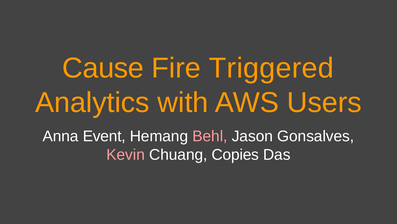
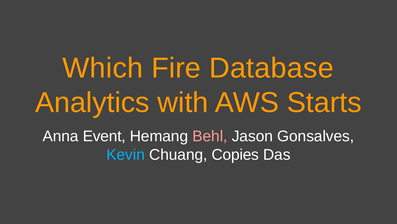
Cause: Cause -> Which (103, 68)
Triggered: Triggered -> Database (271, 68)
Users: Users -> Starts (324, 102)
Kevin colour: pink -> light blue (126, 154)
